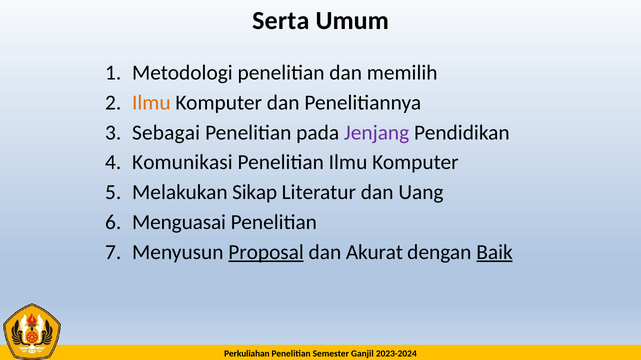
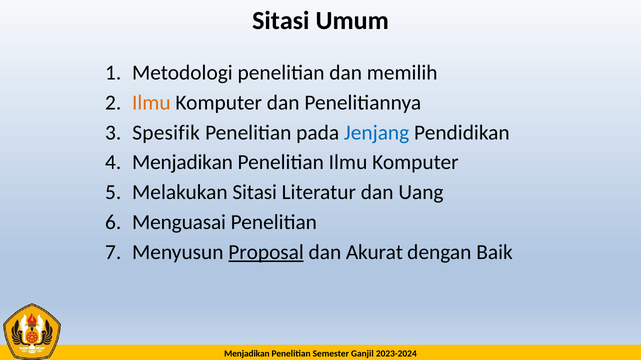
Serta: Serta -> Sitasi (281, 21)
Sebagai: Sebagai -> Spesifik (166, 133)
Jenjang colour: purple -> blue (377, 133)
Komunikasi: Komunikasi -> Menjadikan (183, 163)
Melakukan Sikap: Sikap -> Sitasi (255, 193)
Baik underline: present -> none (495, 252)
Perkuliahan: Perkuliahan -> Menjadikan (247, 354)
